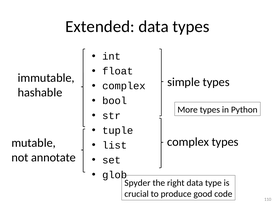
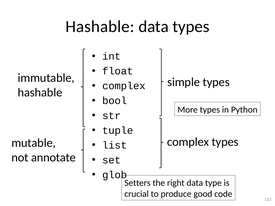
Extended: Extended -> Hashable (100, 27)
Spyder: Spyder -> Setters (137, 183)
